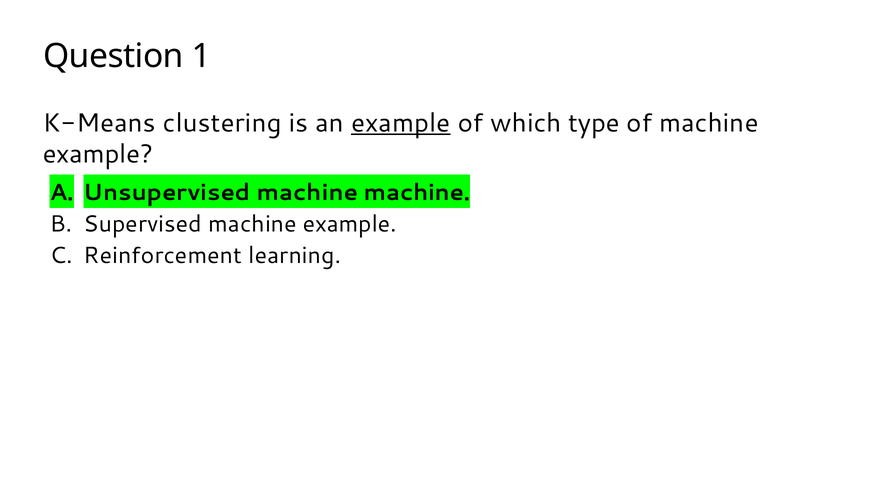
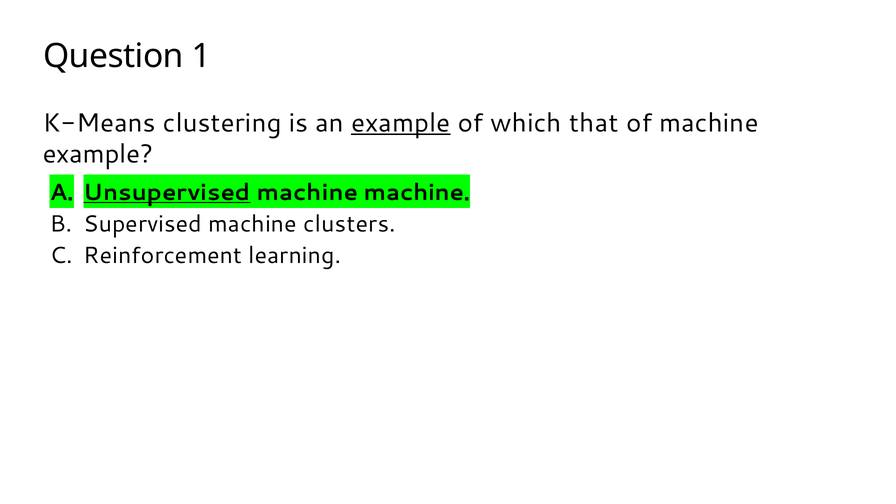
type: type -> that (594, 123)
Unsupervised underline: none -> present (167, 192)
Supervised machine example: example -> clusters (350, 224)
